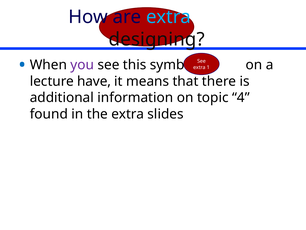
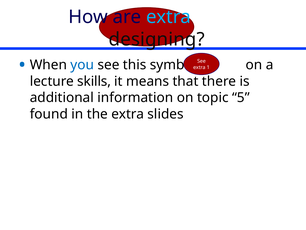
you colour: purple -> blue (82, 65)
have: have -> skills (94, 81)
4: 4 -> 5 (241, 97)
